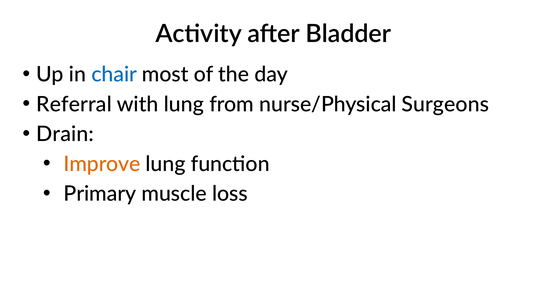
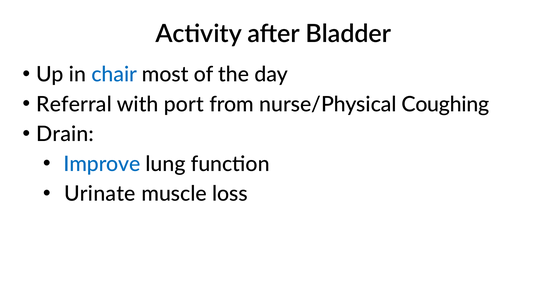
with lung: lung -> port (184, 104)
Surgeons: Surgeons -> Coughing (445, 104)
Improve colour: orange -> blue (102, 164)
Primary: Primary -> Urinate (100, 194)
